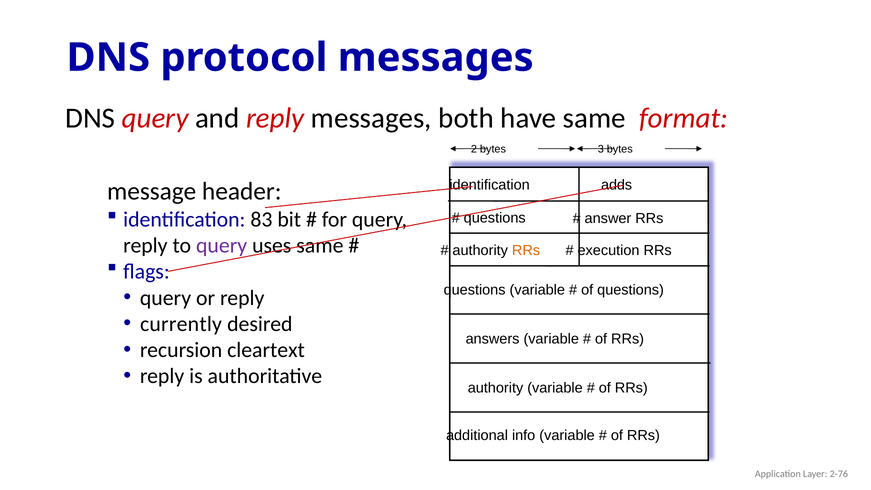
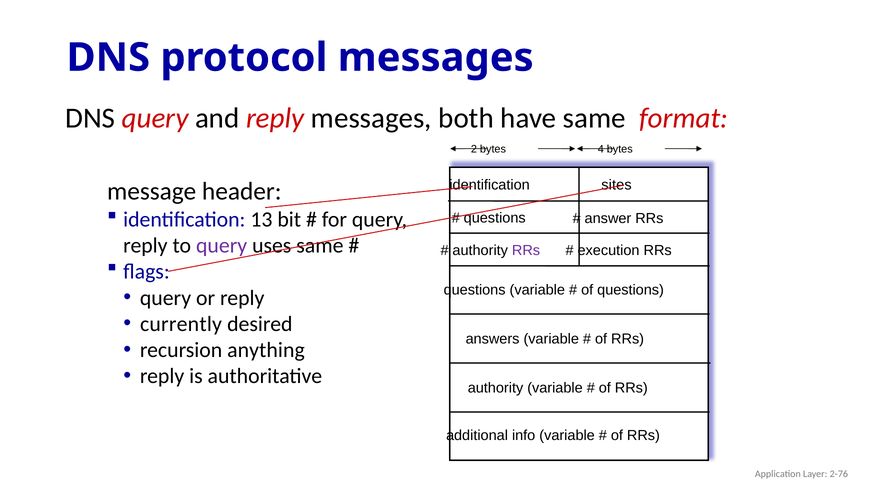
3: 3 -> 4 (601, 149)
adds: adds -> sites (616, 185)
83: 83 -> 13 (261, 219)
RRs colour: orange -> purple (526, 250)
cleartext: cleartext -> anything (266, 350)
